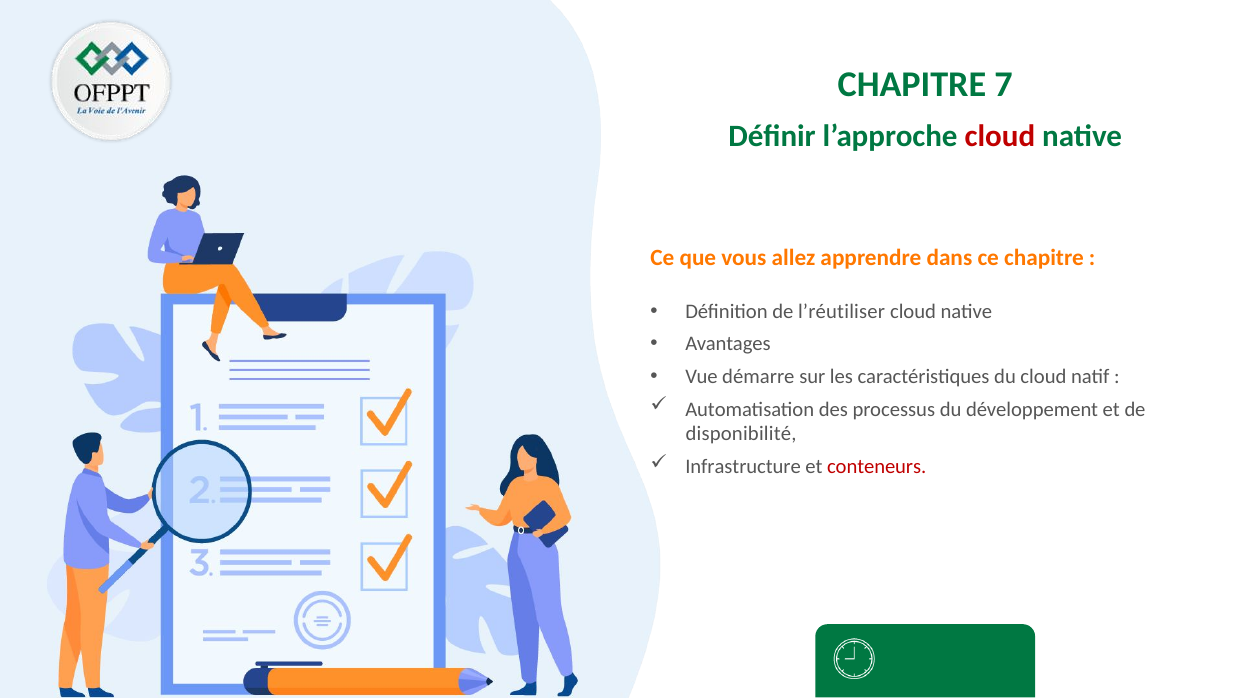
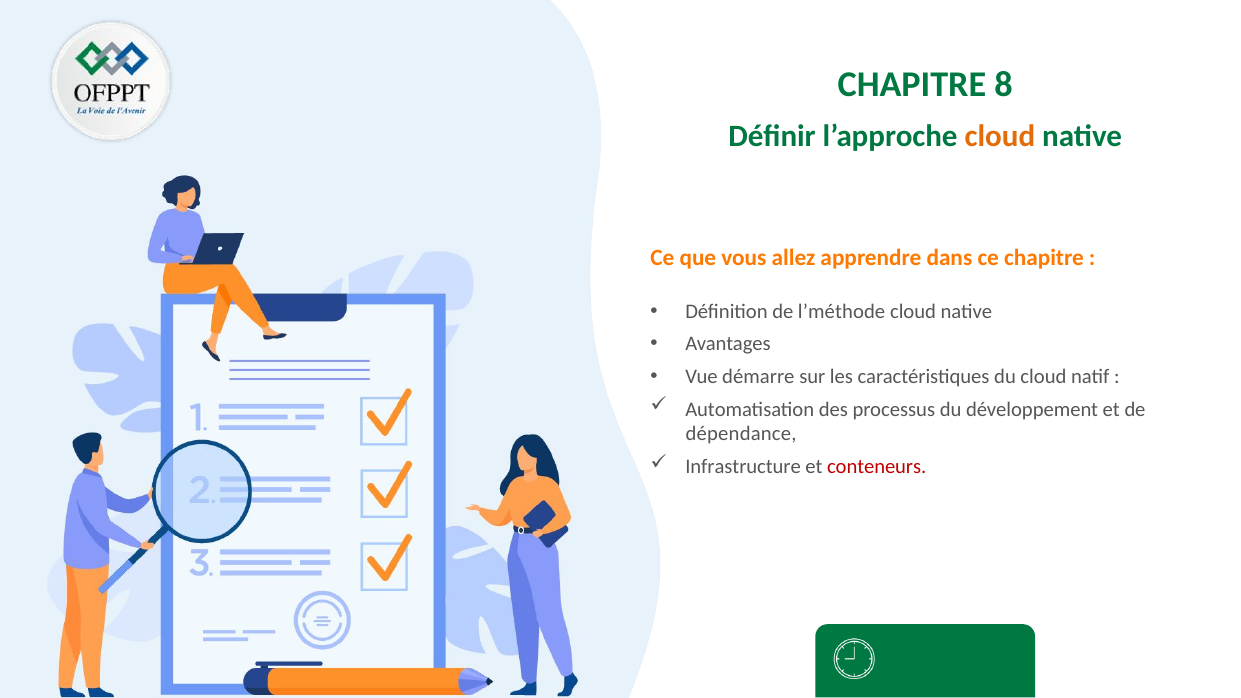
7: 7 -> 8 (1004, 85)
cloud colour: red -> orange (1000, 136)
l’réutiliser: l’réutiliser -> l’méthode (842, 312)
disponibilité: disponibilité -> dépendance (741, 434)
